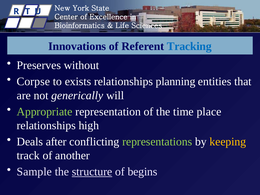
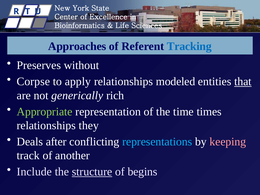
Innovations: Innovations -> Approaches (77, 46)
exists: exists -> apply (78, 82)
planning: planning -> modeled (176, 82)
that underline: none -> present (243, 82)
will: will -> rich (115, 95)
place: place -> times (209, 112)
high: high -> they (89, 125)
representations colour: light green -> light blue (157, 142)
keeping colour: yellow -> pink (228, 142)
Sample: Sample -> Include (34, 172)
